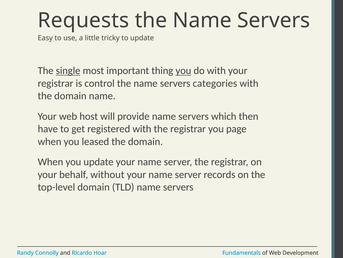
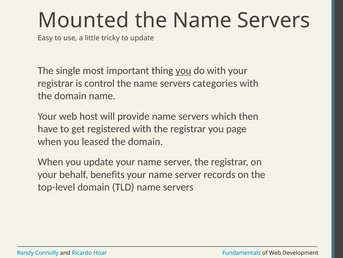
Requests: Requests -> Mounted (83, 20)
single underline: present -> none (68, 70)
without: without -> benefits (107, 174)
